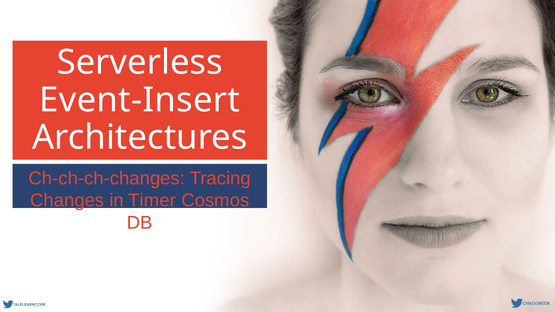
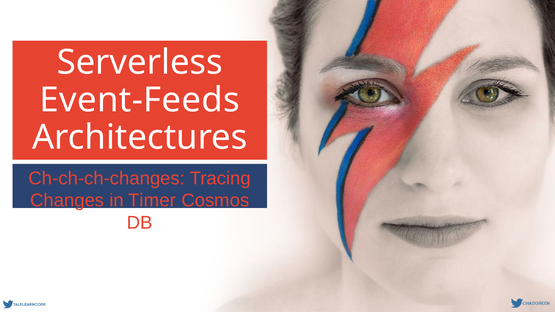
Event-Insert: Event-Insert -> Event-Feeds (140, 100)
